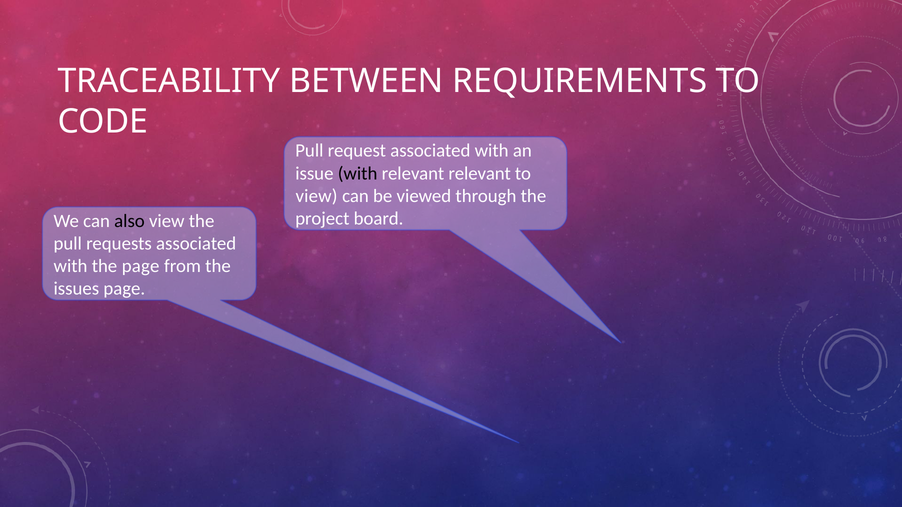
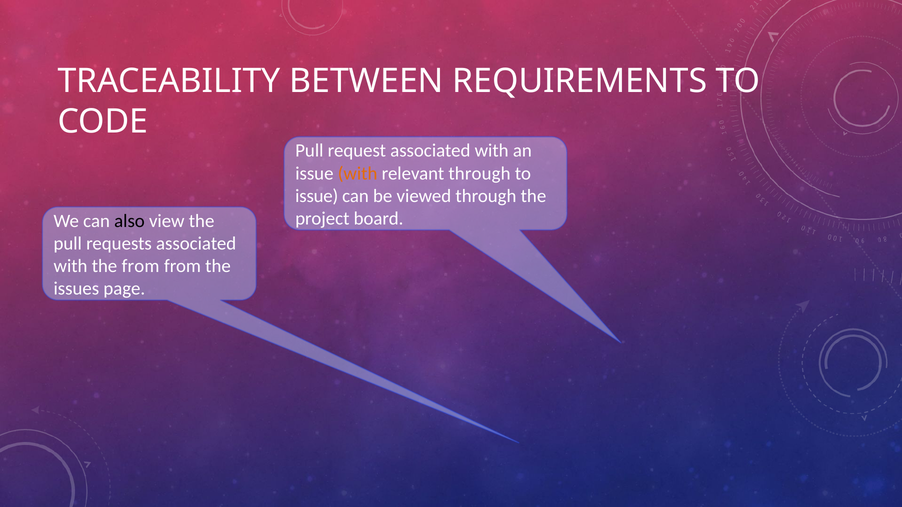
with colour: black -> orange (358, 173)
relevant relevant: relevant -> through (479, 173)
view: view -> issue (317, 196)
the page: page -> from (141, 266)
